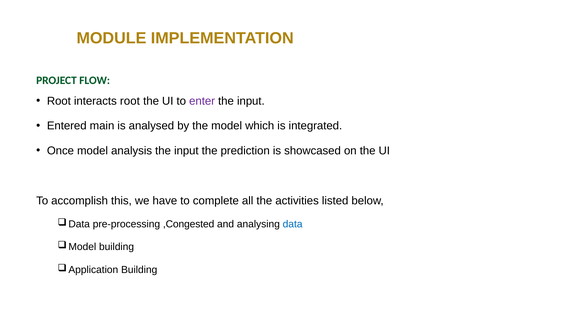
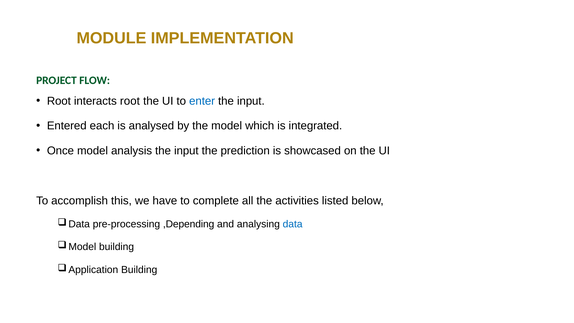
enter colour: purple -> blue (202, 101)
main: main -> each (102, 126)
,Congested: ,Congested -> ,Depending (189, 224)
